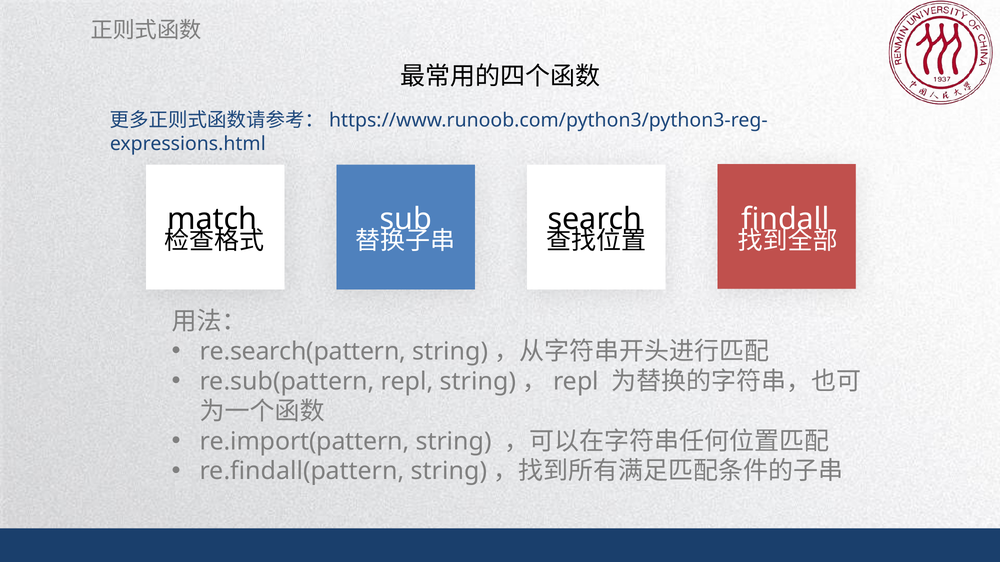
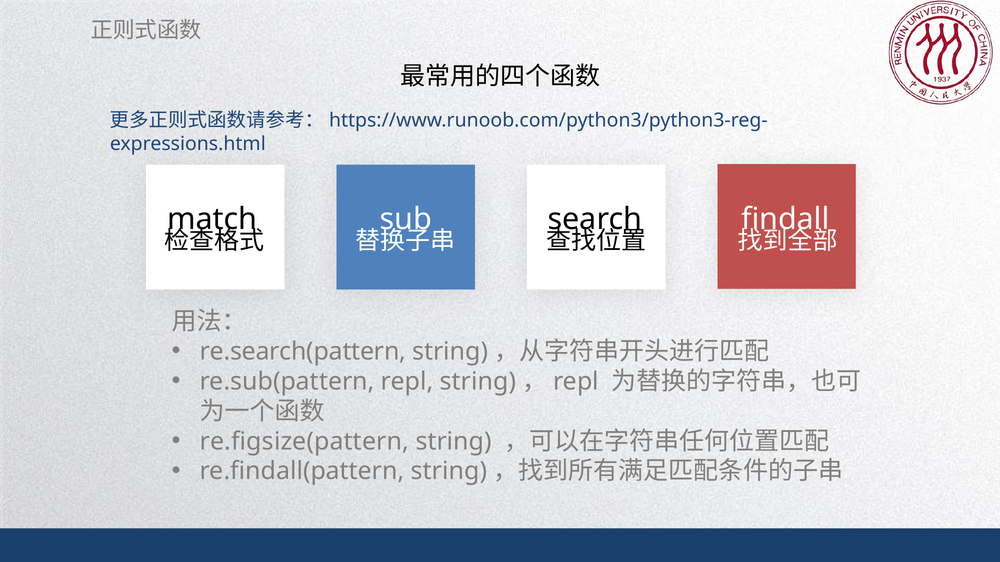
re.import(pattern: re.import(pattern -> re.figsize(pattern (304, 442)
